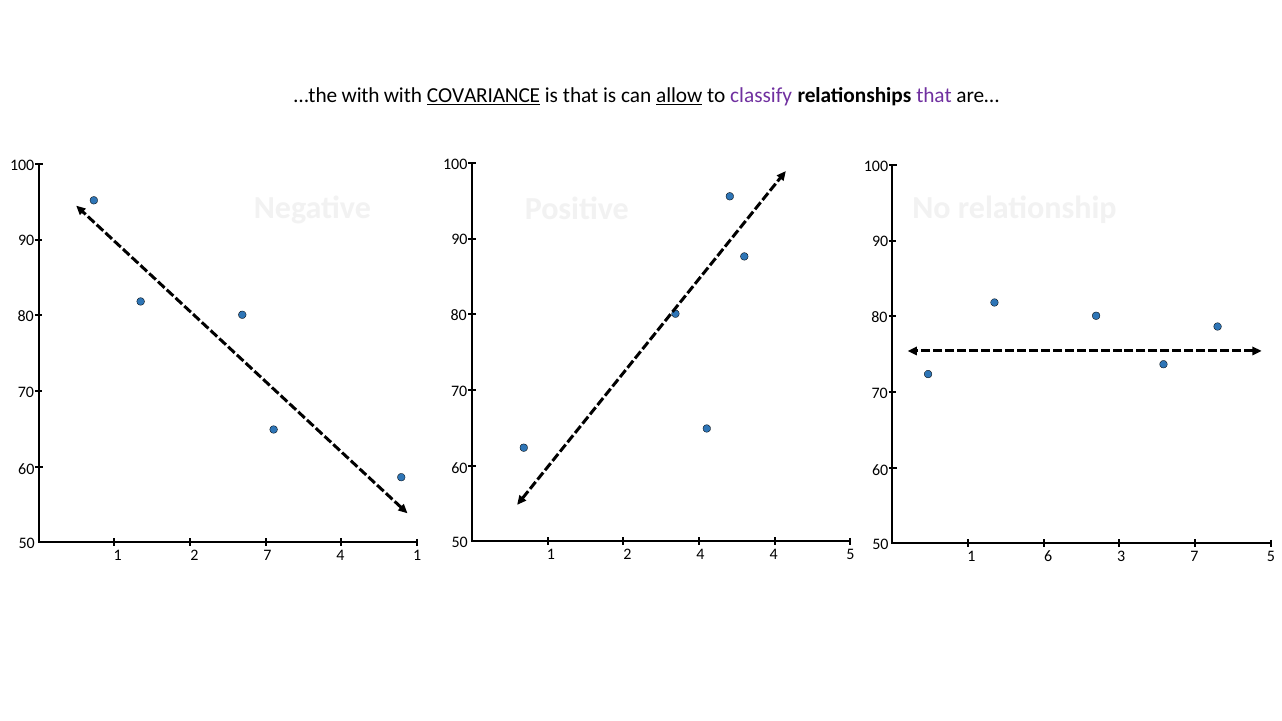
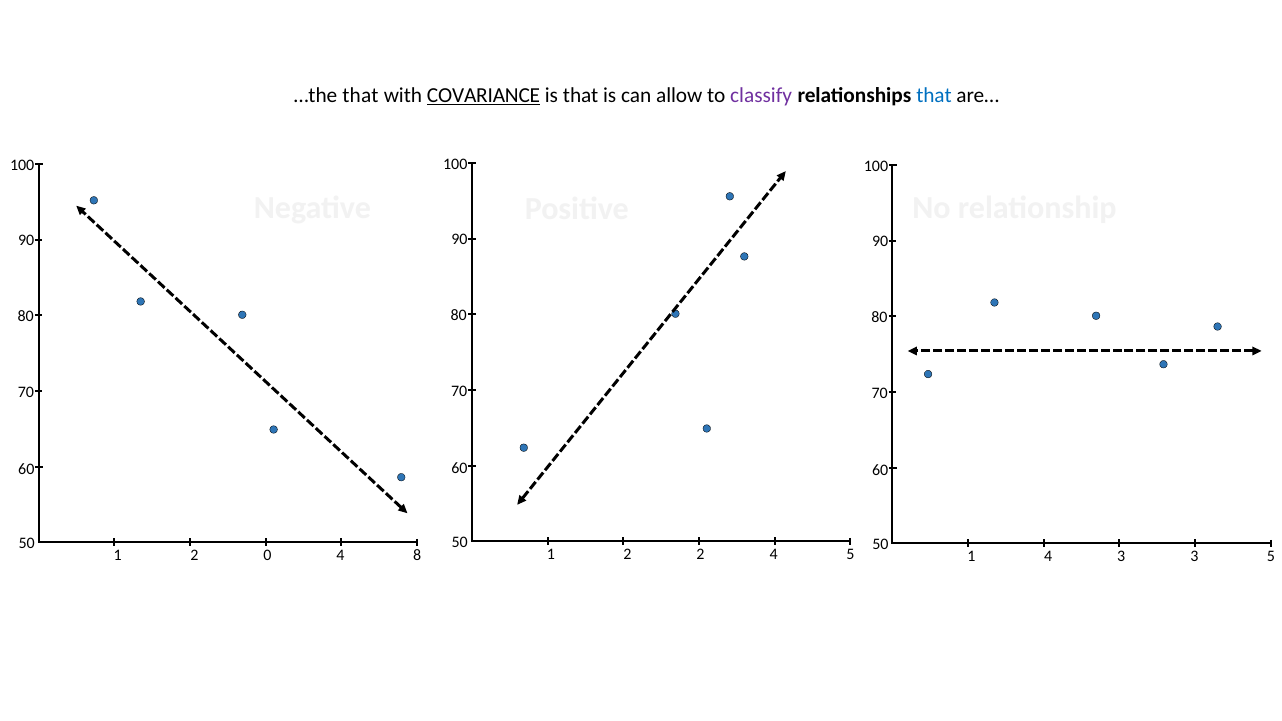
…the with: with -> that (360, 95)
allow underline: present -> none (679, 95)
that colour: purple -> blue (934, 95)
2 4: 4 -> 2 (701, 554)
2 7: 7 -> 0 (267, 555)
4 1: 1 -> 8 (417, 555)
1 6: 6 -> 4 (1048, 556)
3 7: 7 -> 3 (1194, 556)
